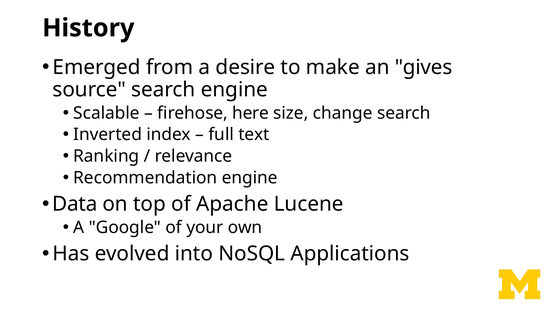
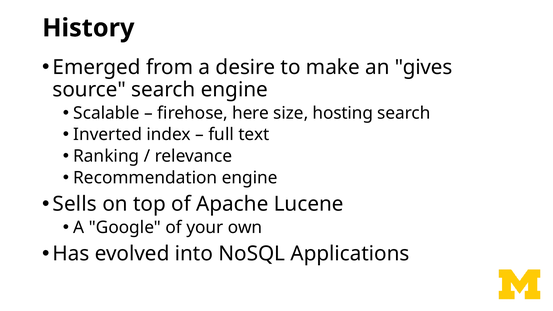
change: change -> hosting (343, 113)
Data: Data -> Sells (75, 204)
